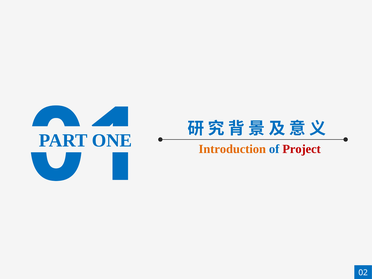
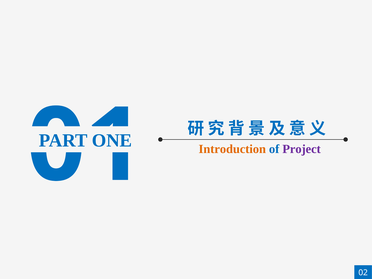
Project colour: red -> purple (302, 149)
